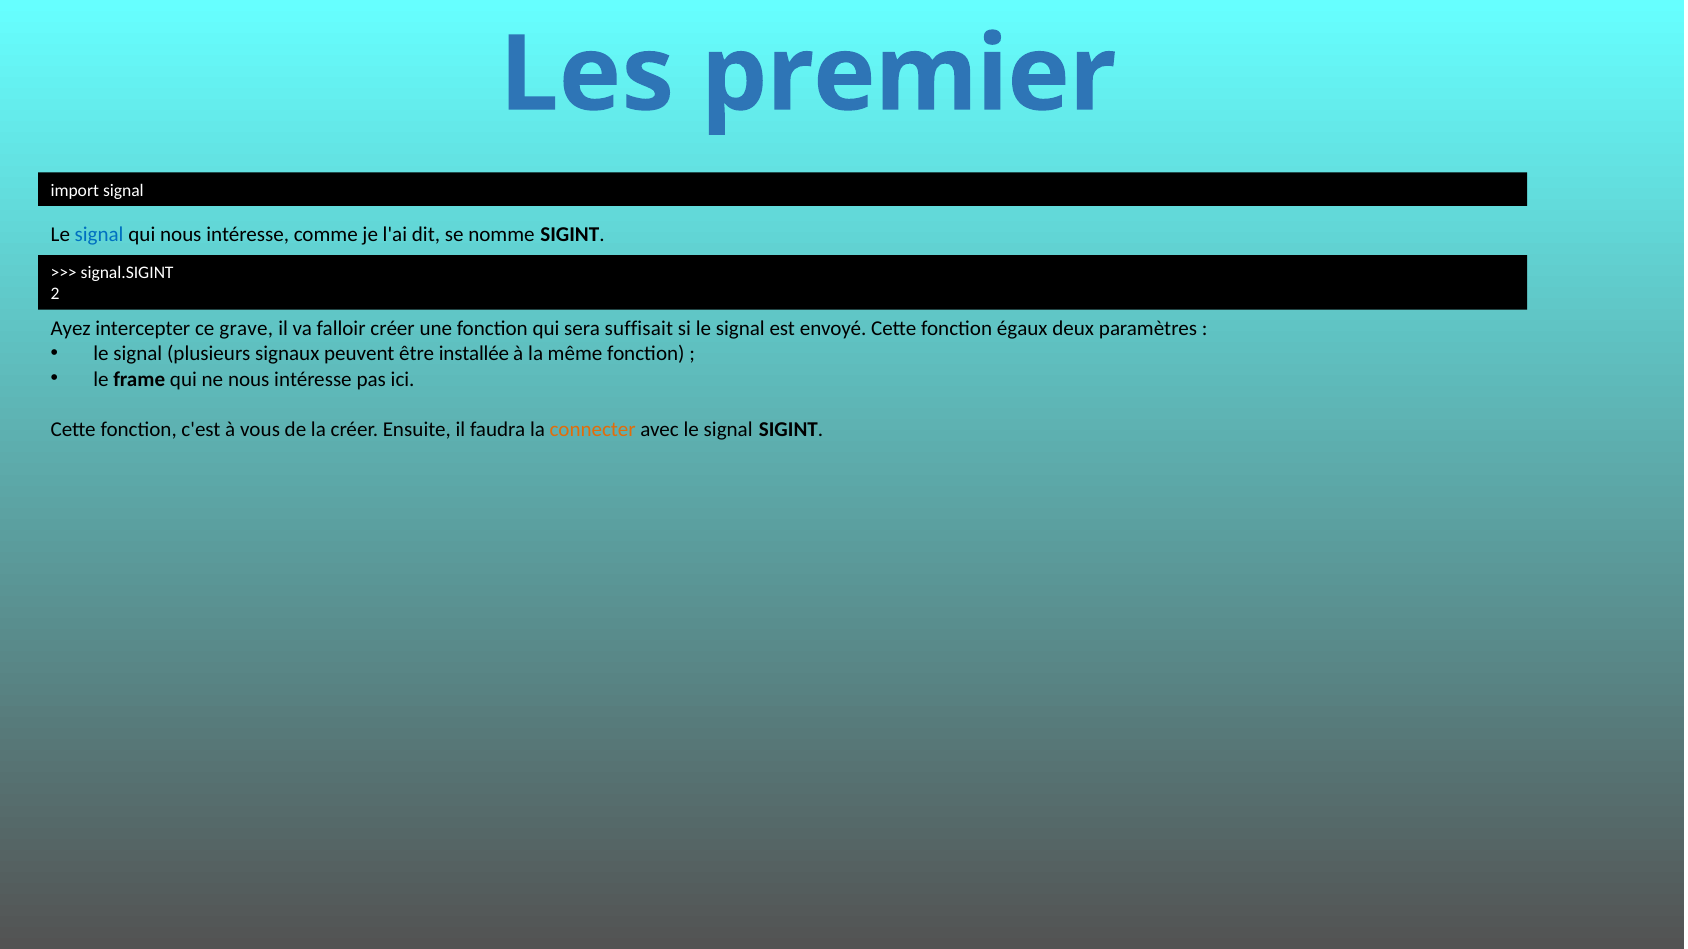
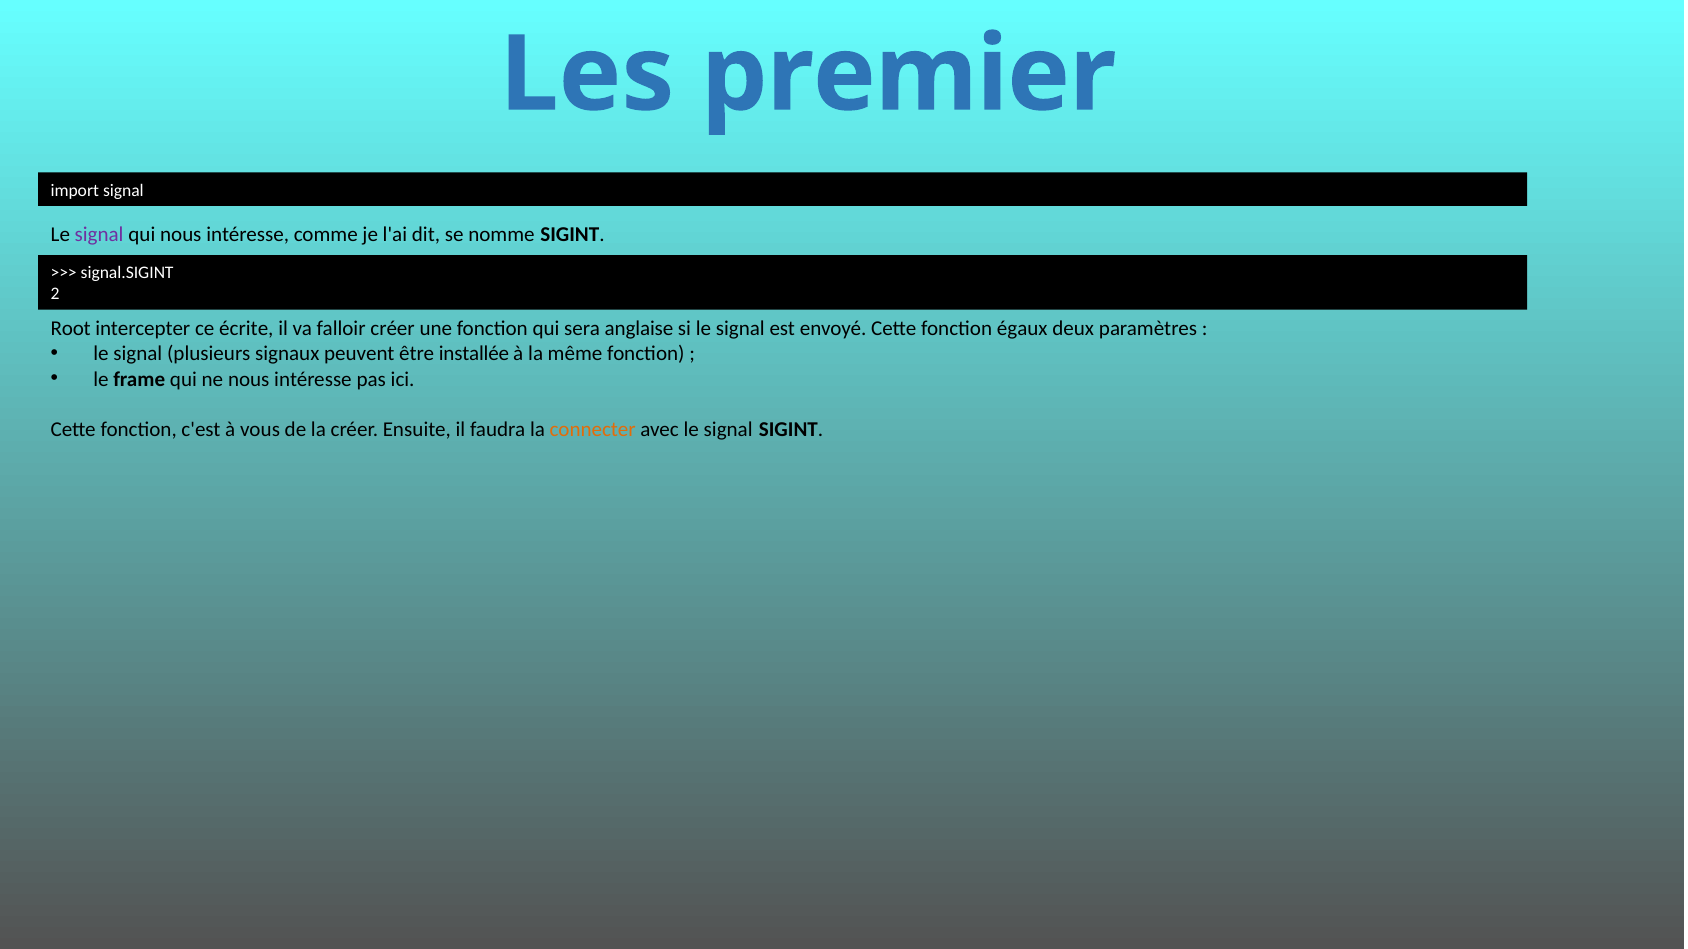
signal colour: blue -> purple (99, 235)
Ayez: Ayez -> Root (71, 329)
grave: grave -> écrite (246, 329)
suffisait: suffisait -> anglaise (639, 329)
